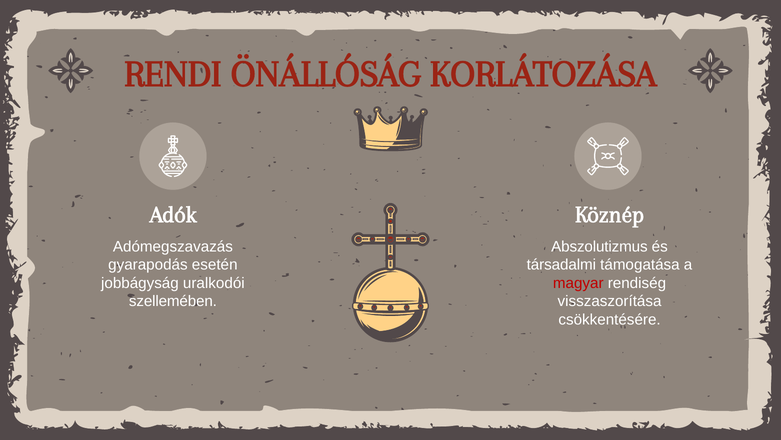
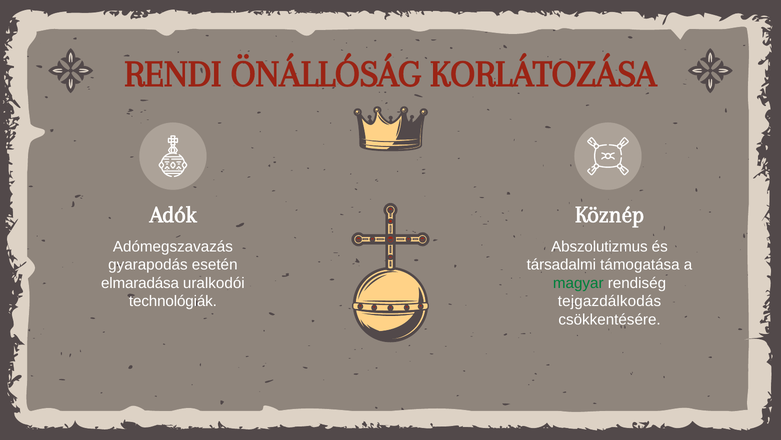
jobbágyság: jobbágyság -> elmaradása (140, 283)
magyar colour: red -> green (578, 283)
szellemében: szellemében -> technológiák (173, 301)
visszaszorítása: visszaszorítása -> tejgazdálkodás (609, 301)
